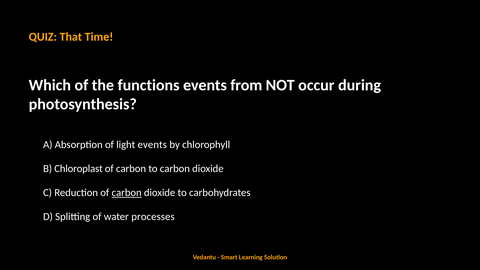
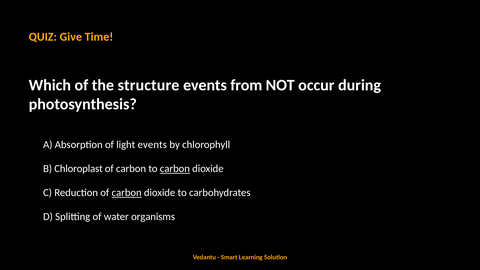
That: That -> Give (71, 37)
functions: functions -> structure (148, 85)
carbon underline: none -> present (175, 169)
processes: processes -> organisms (153, 217)
